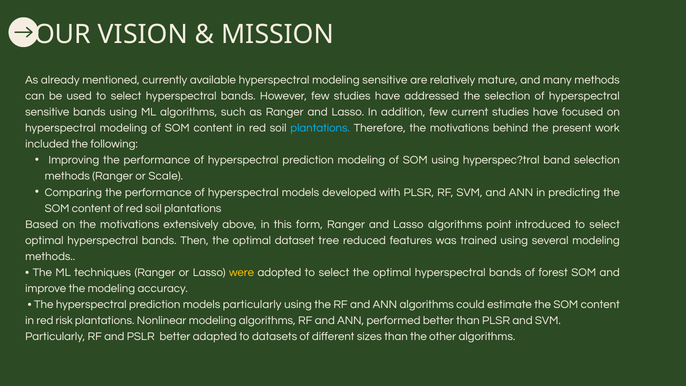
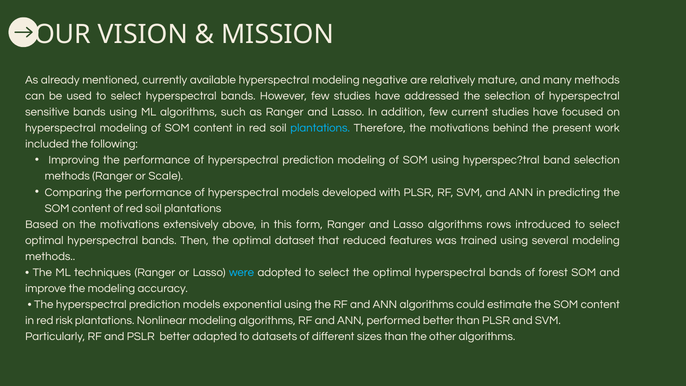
modeling sensitive: sensitive -> negative (385, 80)
point: point -> rows (499, 224)
tree: tree -> that (329, 240)
were colour: yellow -> light blue (242, 272)
models particularly: particularly -> exponential (252, 304)
